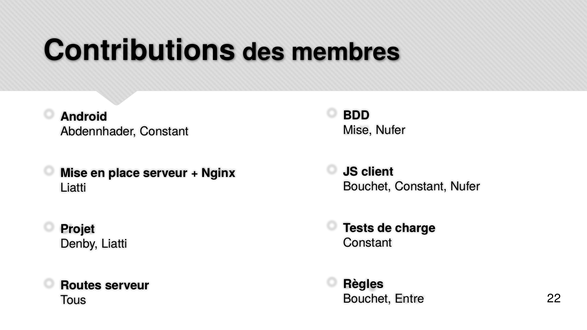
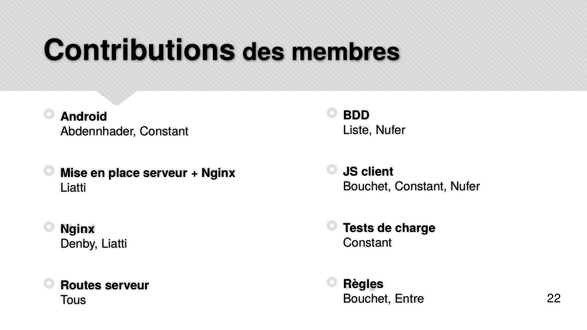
Mise: Mise -> Liste (358, 130)
Projet: Projet -> Nginx (78, 229)
